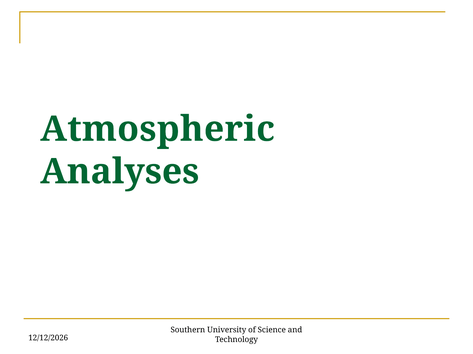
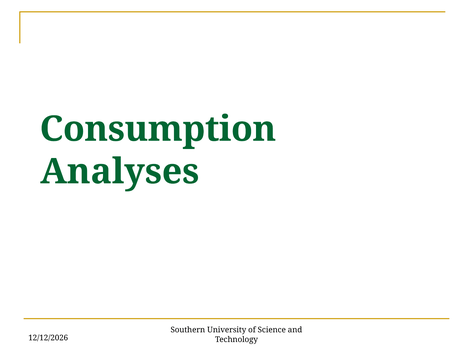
Atmospheric: Atmospheric -> Consumption (158, 129)
